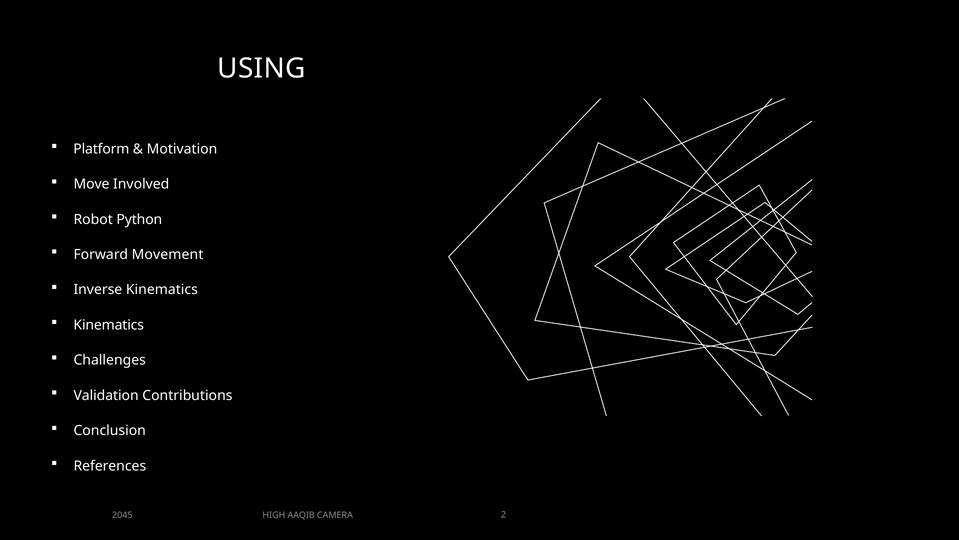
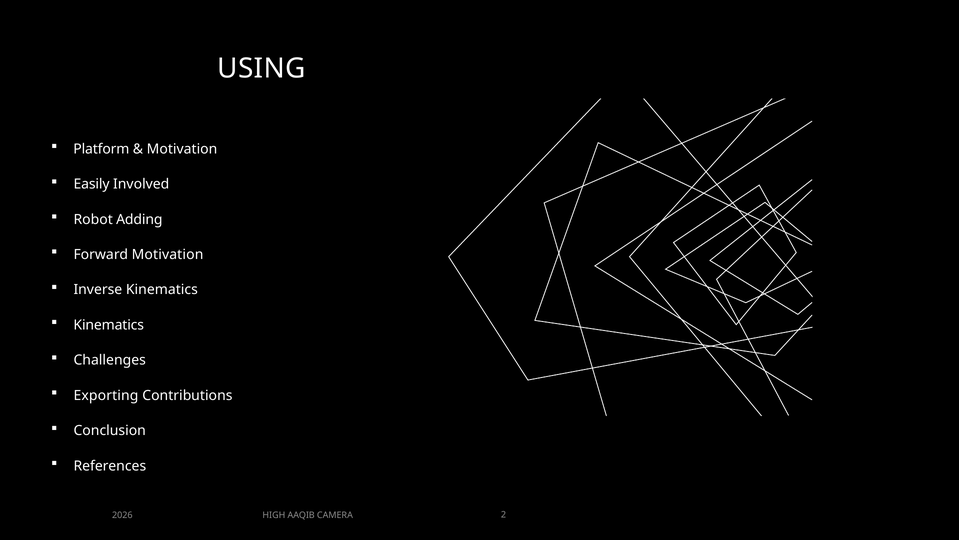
Move: Move -> Easily (92, 184)
Python: Python -> Adding (139, 219)
Forward Movement: Movement -> Motivation (168, 254)
Validation: Validation -> Exporting (106, 395)
2045: 2045 -> 2026 (122, 515)
